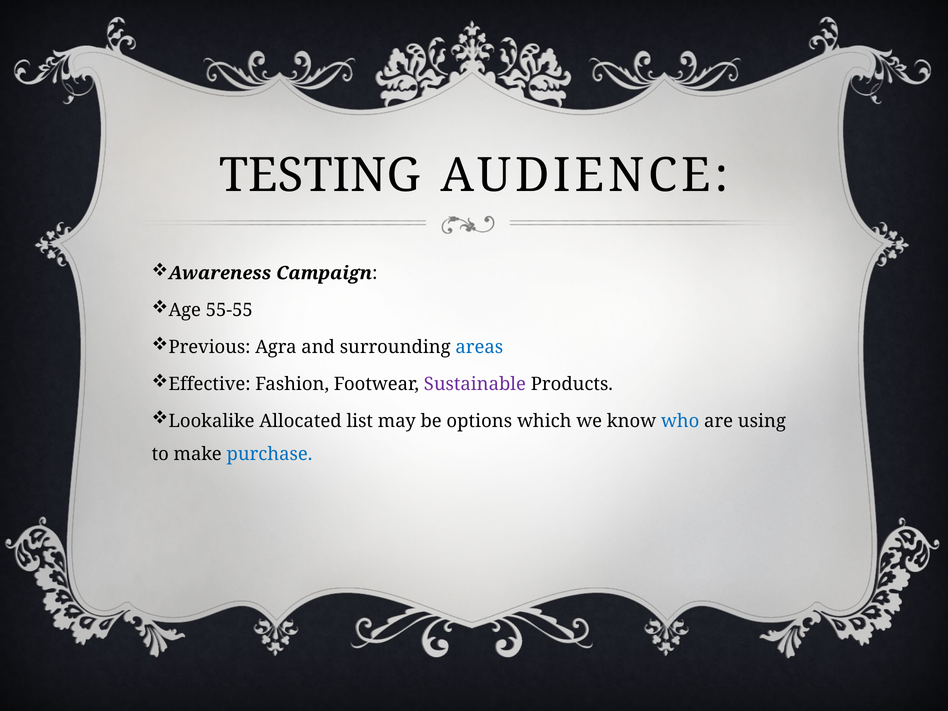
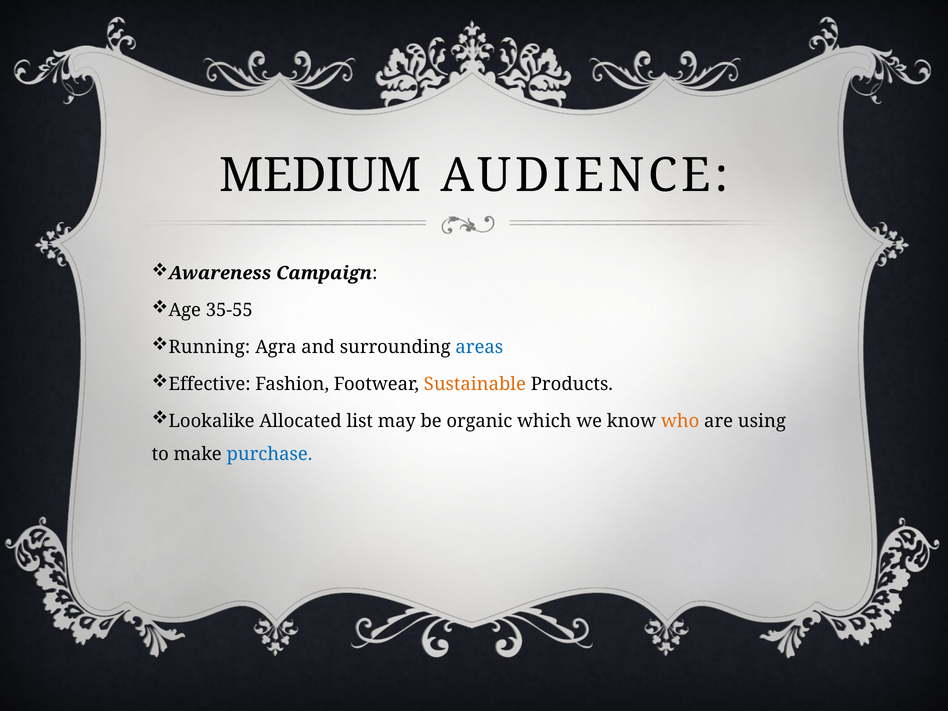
TESTING: TESTING -> MEDIUM (320, 175)
55-55: 55-55 -> 35-55 (229, 310)
Previous: Previous -> Running (209, 347)
Sustainable colour: purple -> orange (475, 384)
options: options -> organic (479, 421)
who colour: blue -> orange (680, 421)
